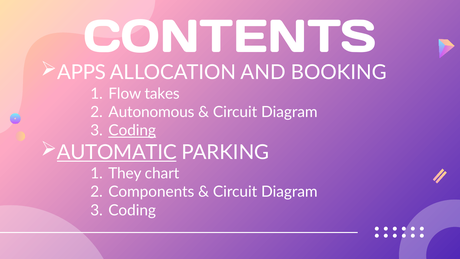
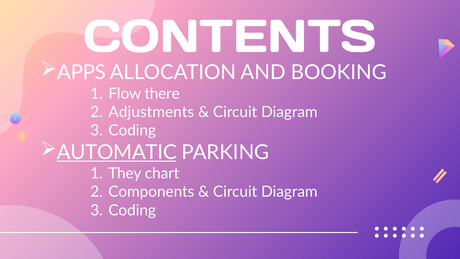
takes: takes -> there (162, 94)
Autonomous: Autonomous -> Adjustments (151, 112)
Coding underline: present -> none (132, 130)
